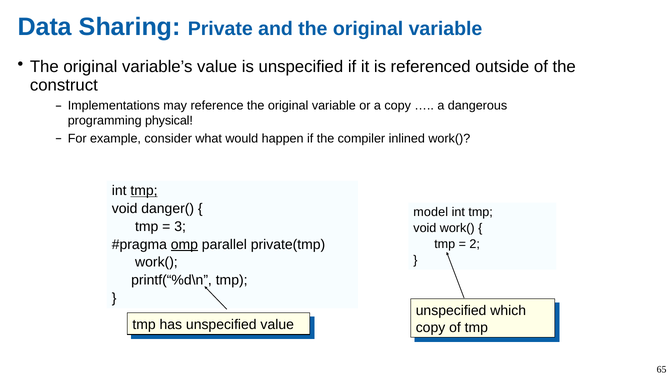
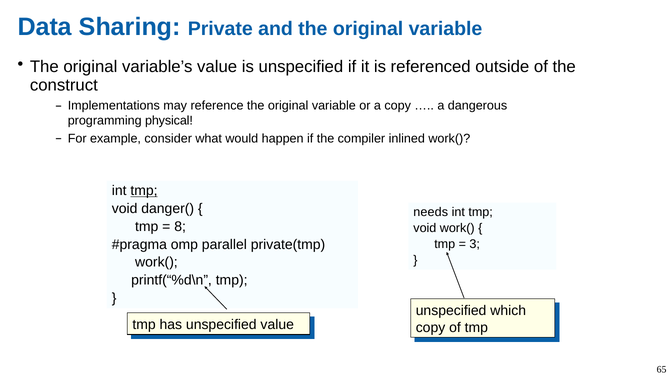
model: model -> needs (431, 212)
3: 3 -> 8 (180, 226)
omp underline: present -> none (184, 244)
2: 2 -> 3 (475, 244)
